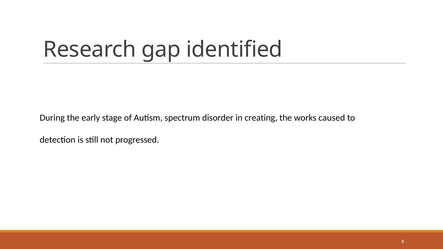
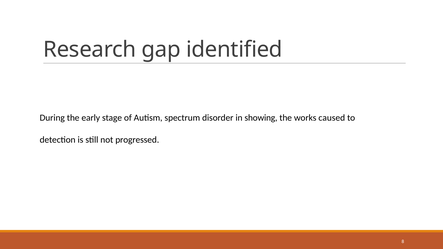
creating: creating -> showing (261, 118)
